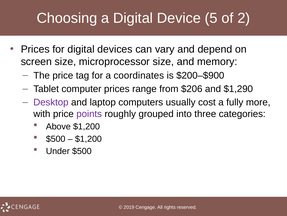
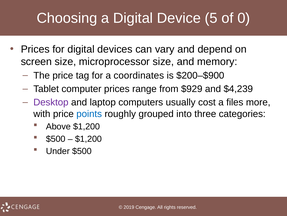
2: 2 -> 0 (244, 18)
$206: $206 -> $929 (192, 89)
$1,290: $1,290 -> $4,239 (238, 89)
fully: fully -> files (235, 102)
points colour: purple -> blue (89, 114)
